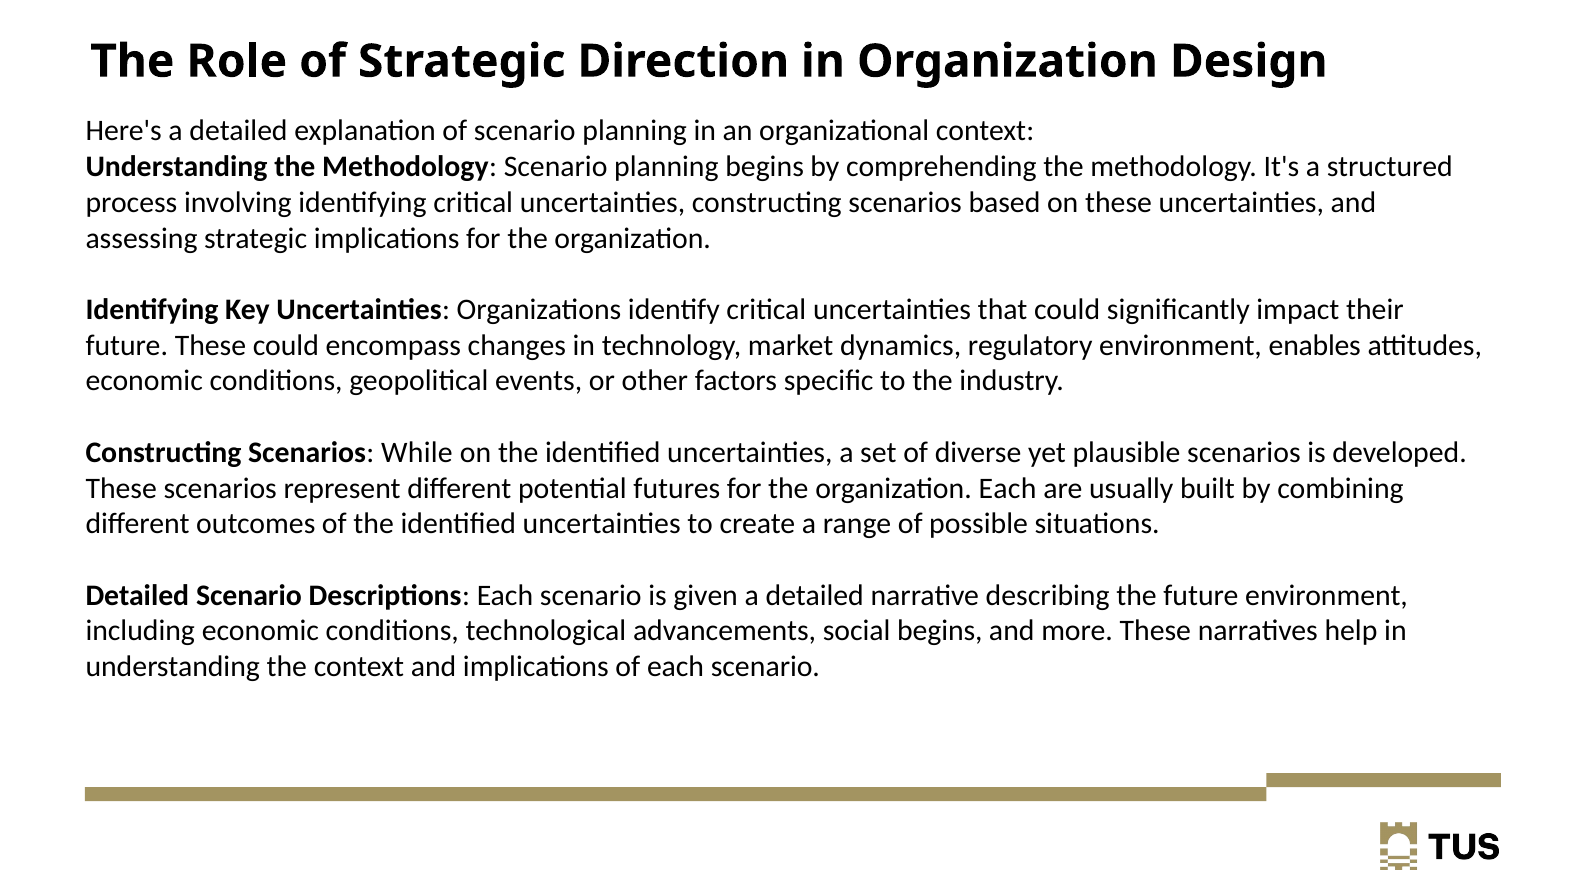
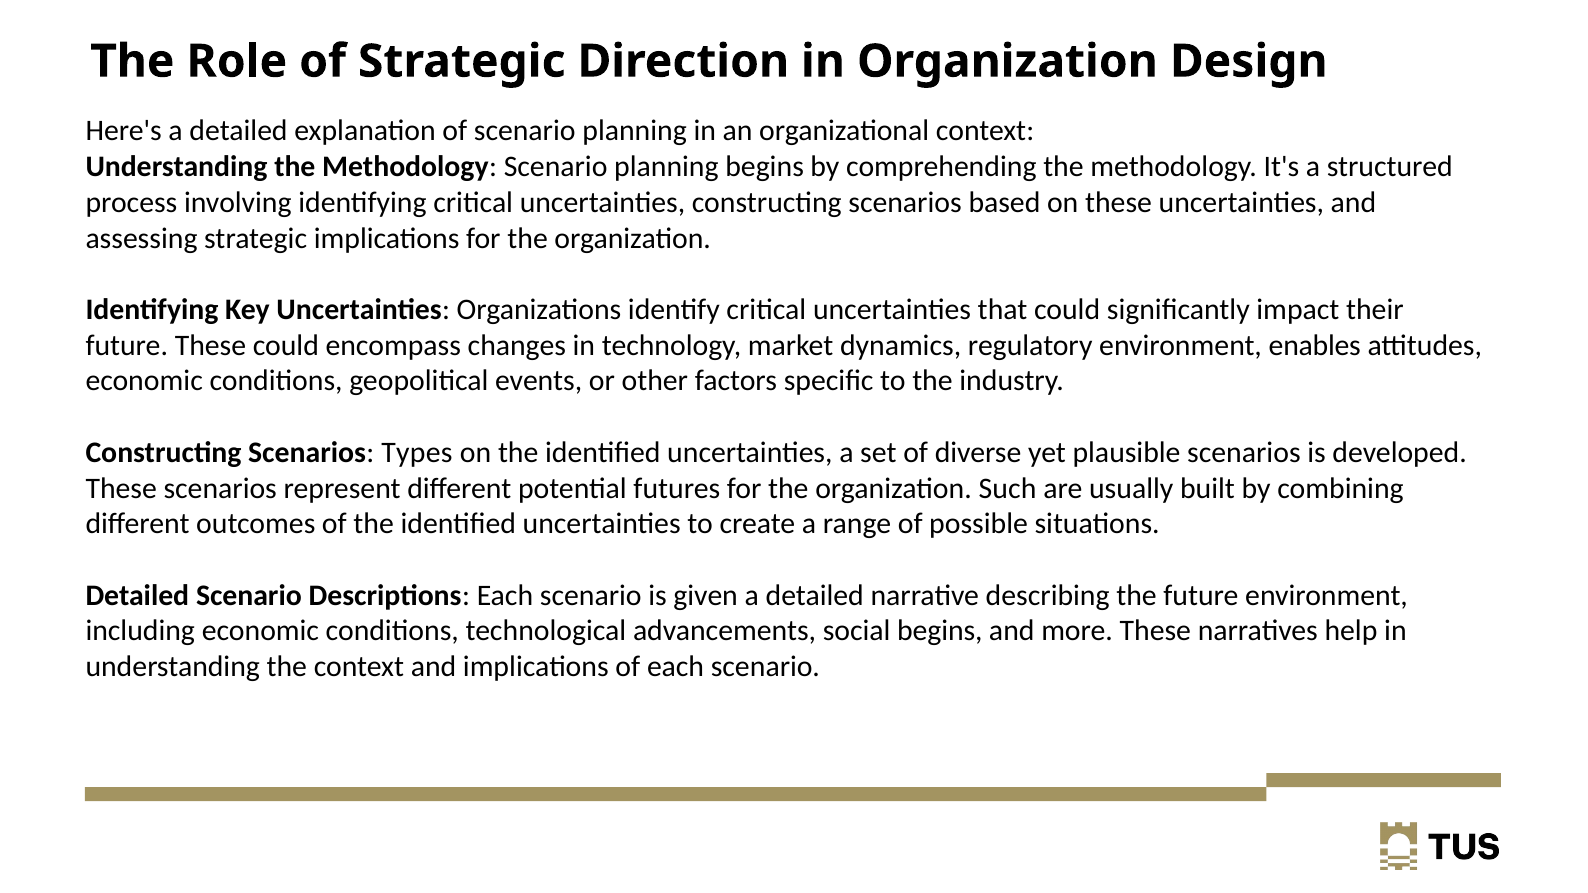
While: While -> Types (417, 453)
organization Each: Each -> Such (1008, 488)
